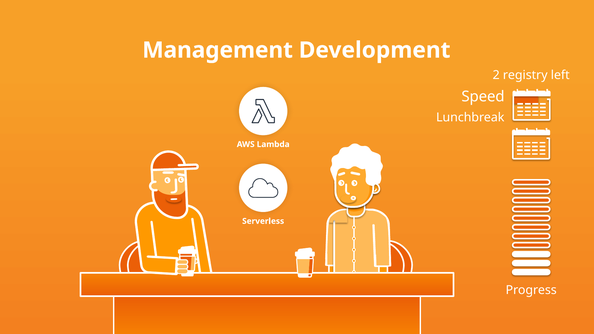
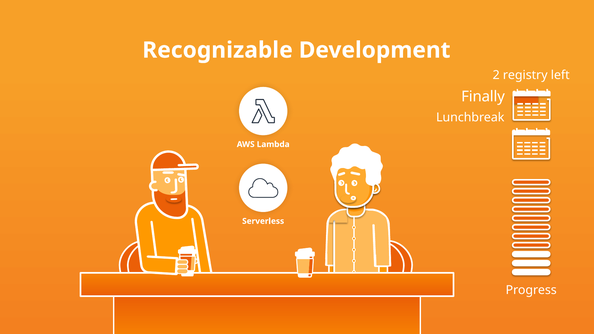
Management: Management -> Recognizable (218, 50)
Speed: Speed -> Finally (483, 97)
